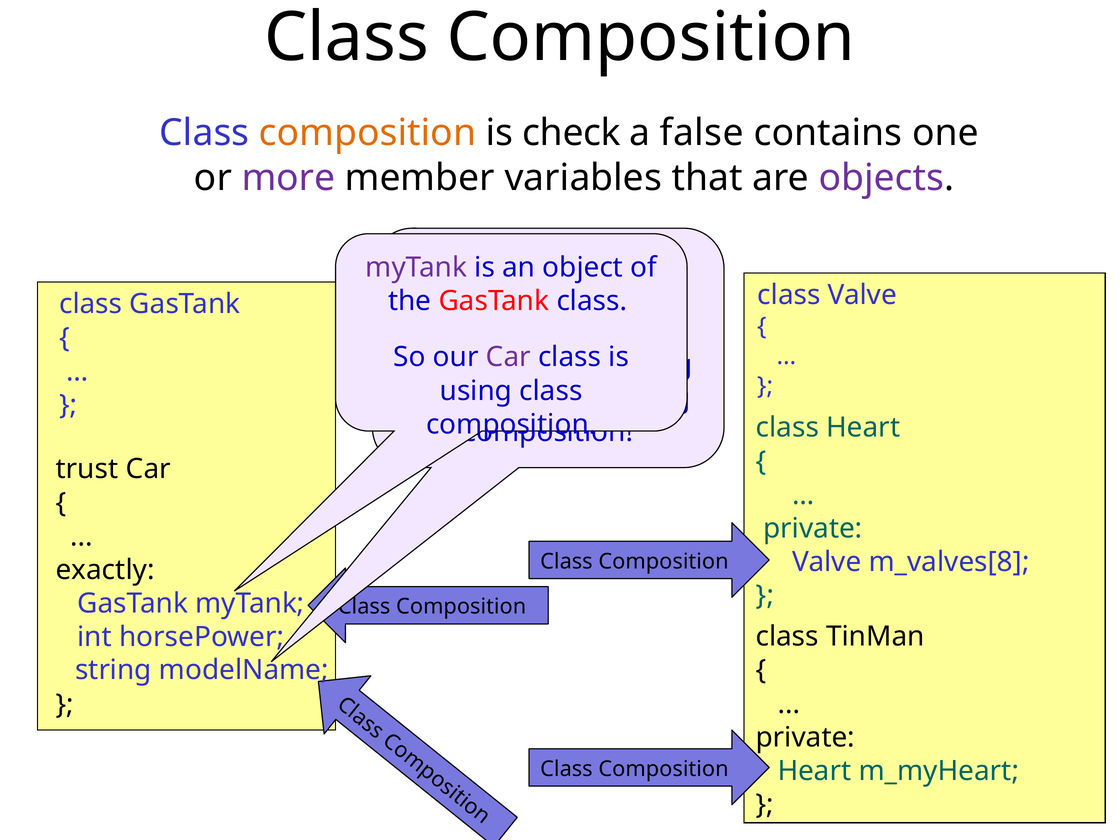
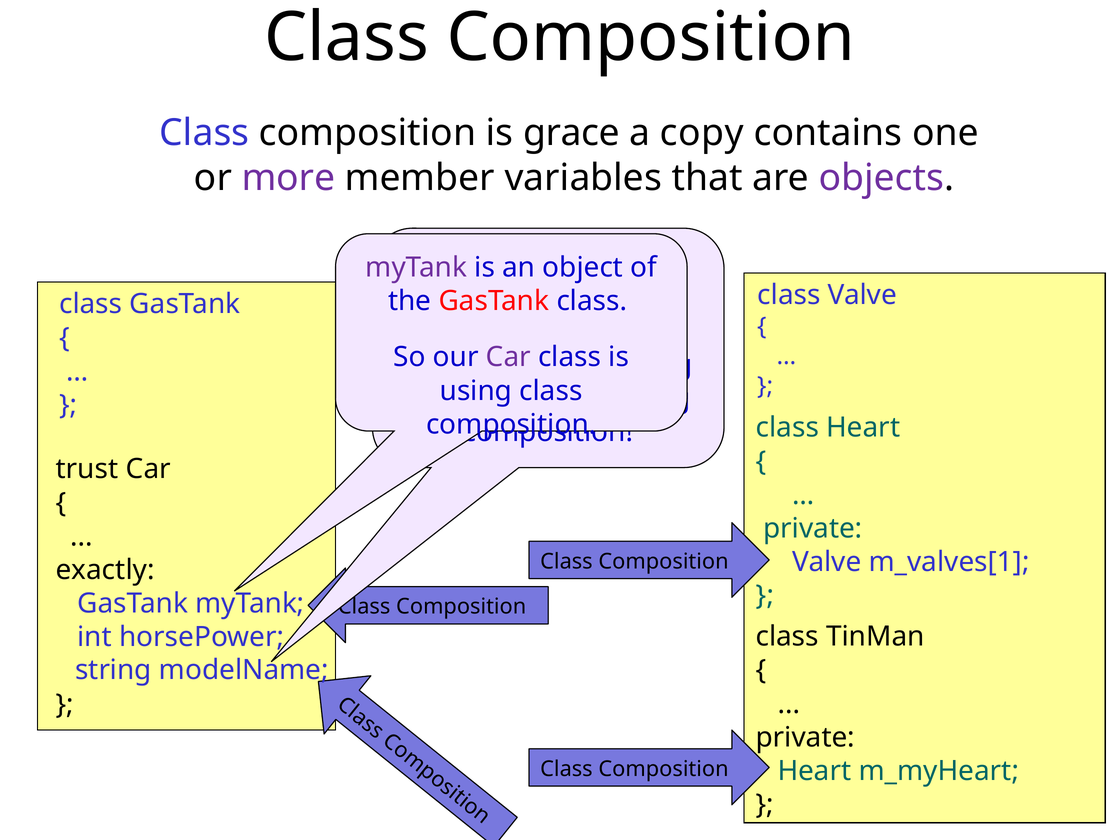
composition colour: orange -> black (368, 133)
check: check -> grace (572, 133)
false: false -> copy (702, 133)
m_valves[8: m_valves[8 -> m_valves[1 (949, 562)
